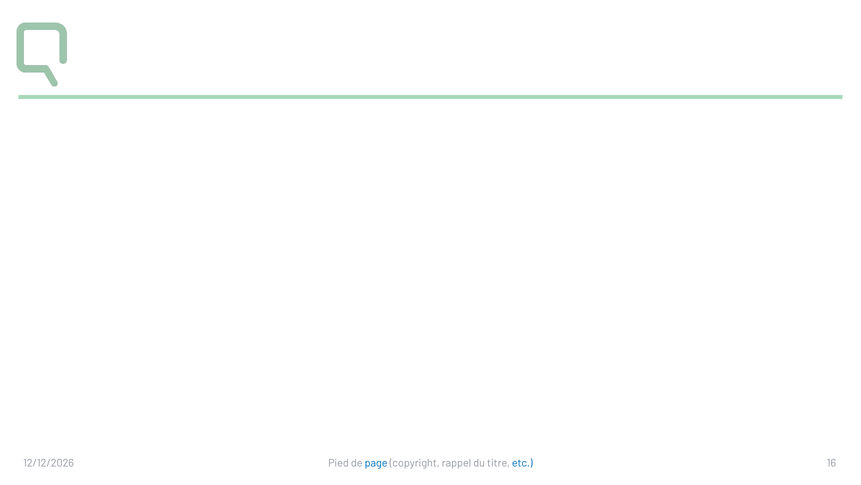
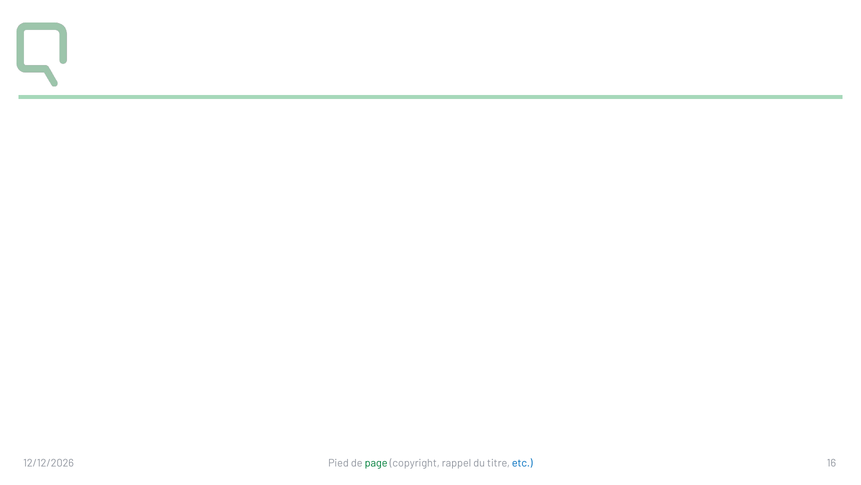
page colour: blue -> green (376, 463)
